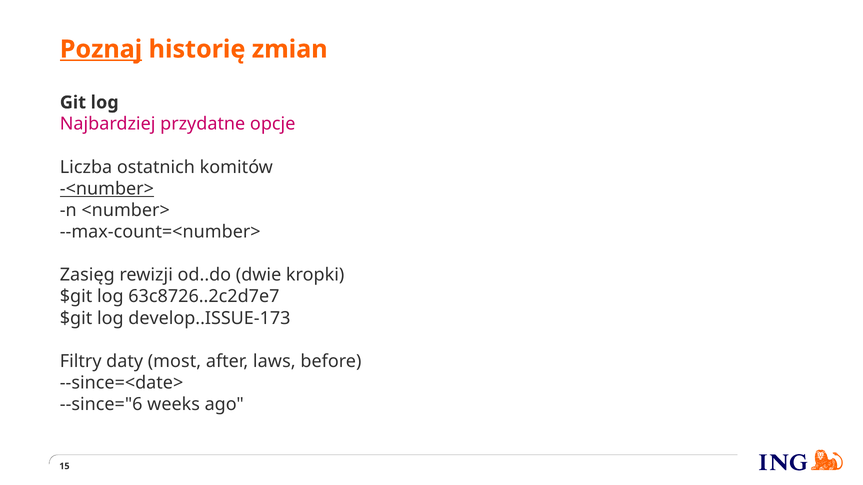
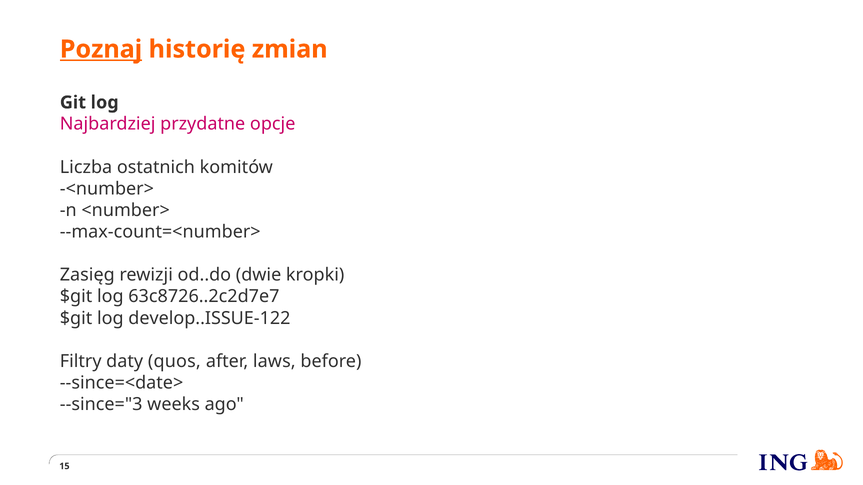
-<number> underline: present -> none (107, 189)
develop..ISSUE-173: develop..ISSUE-173 -> develop..ISSUE-122 (209, 318)
most: most -> quos (174, 362)
--since="6: --since="6 -> --since="3 (101, 405)
